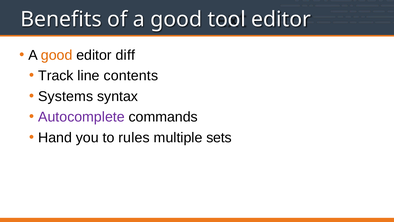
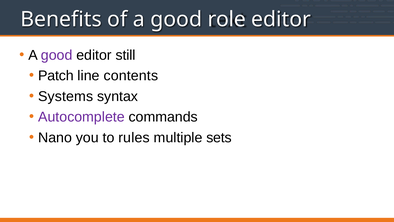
tool: tool -> role (227, 19)
good colour: orange -> purple (57, 55)
diff: diff -> still (126, 55)
Track: Track -> Patch (56, 76)
Hand: Hand -> Nano (55, 137)
